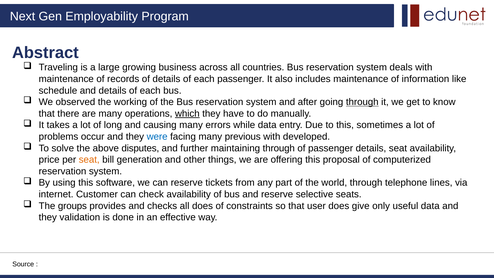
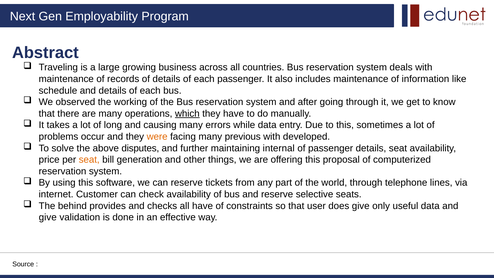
through underline: present -> none (362, 102)
were colour: blue -> orange (157, 137)
maintaining through: through -> internal (279, 148)
groups: groups -> behind (72, 206)
all does: does -> have (203, 206)
they: they -> give (48, 217)
